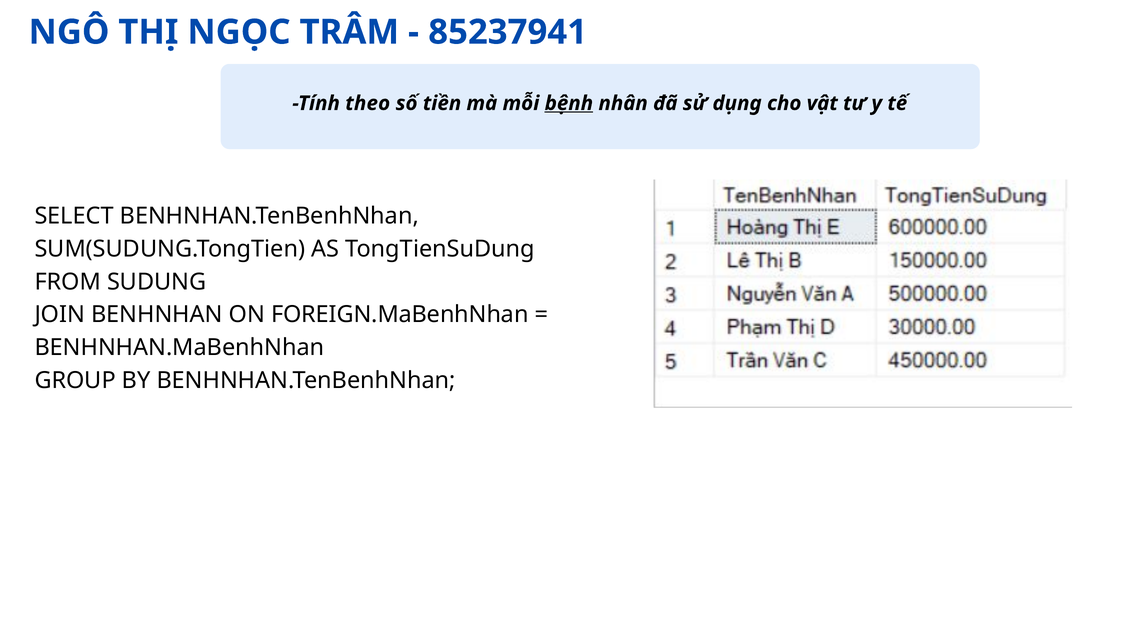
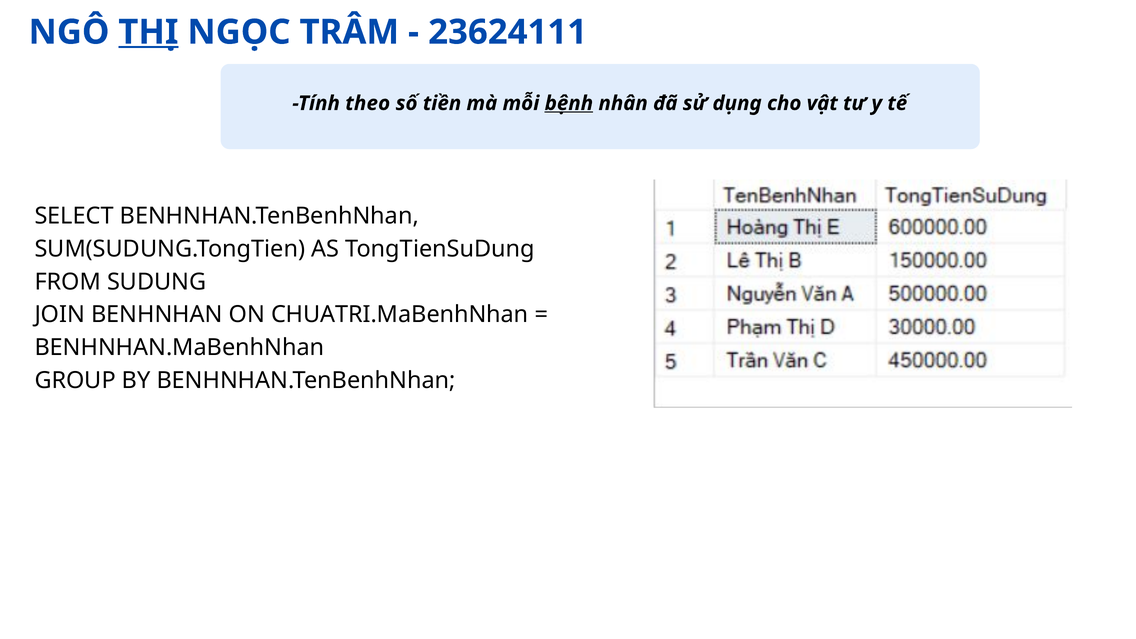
THỊ underline: none -> present (148, 32)
85237941: 85237941 -> 23624111 (508, 32)
FOREIGN.MaBenhNhan: FOREIGN.MaBenhNhan -> CHUATRI.MaBenhNhan (400, 315)
